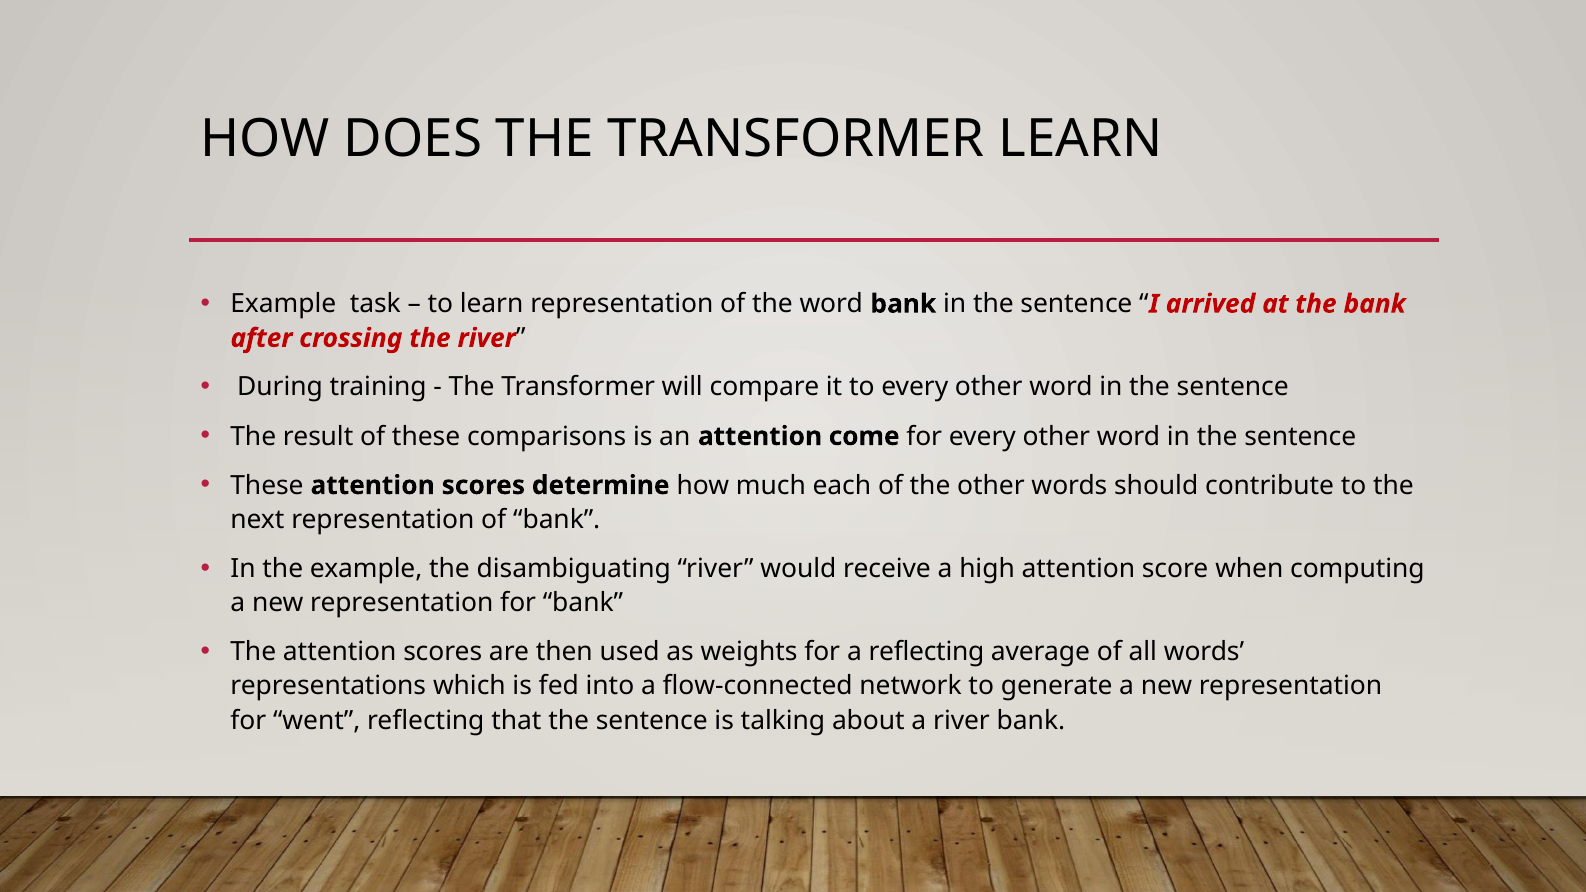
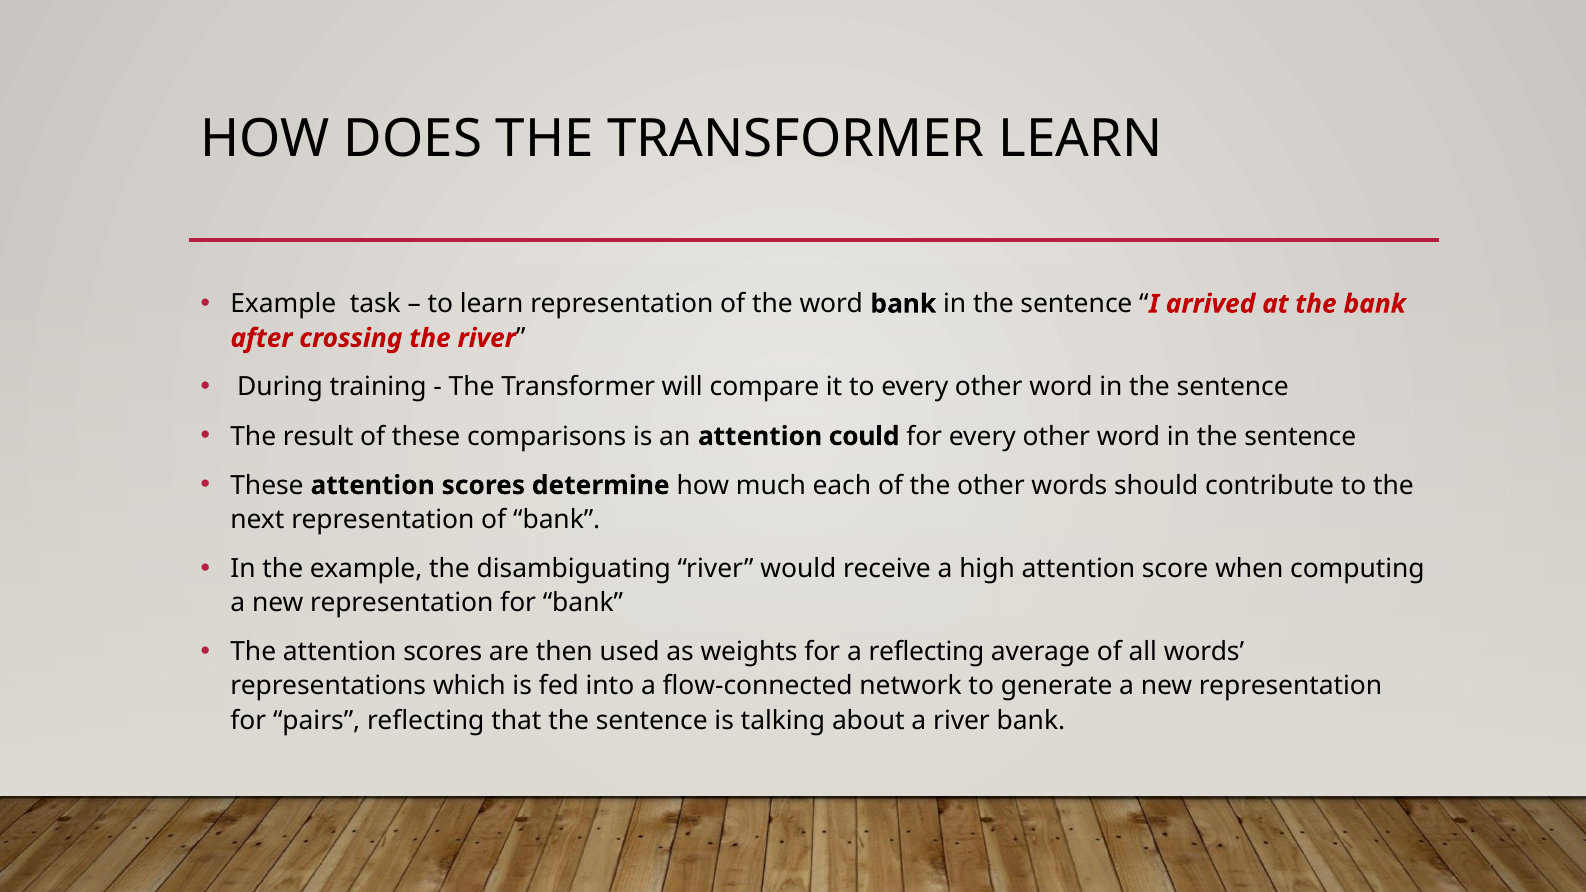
come: come -> could (864, 436)
went: went -> pairs (317, 721)
